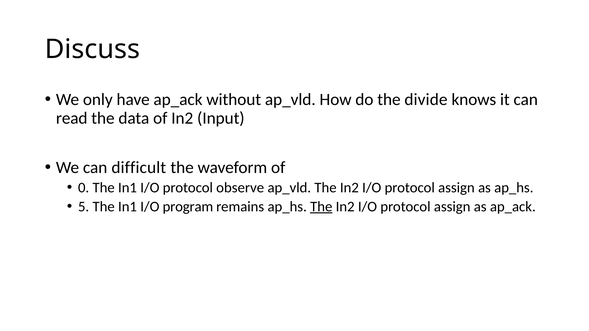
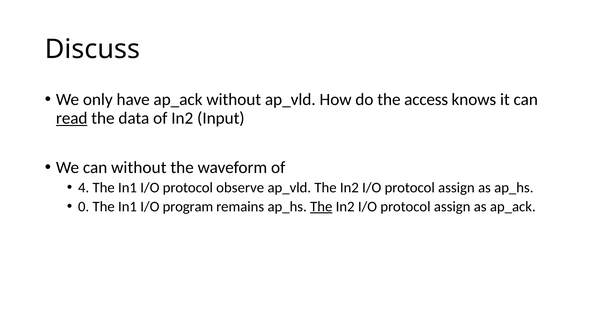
divide: divide -> access (426, 100)
read underline: none -> present (72, 118)
can difficult: difficult -> without (139, 168)
0: 0 -> 4 (84, 188)
5: 5 -> 0 (84, 207)
